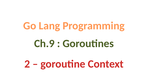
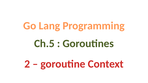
Ch.9: Ch.9 -> Ch.5 (44, 44)
